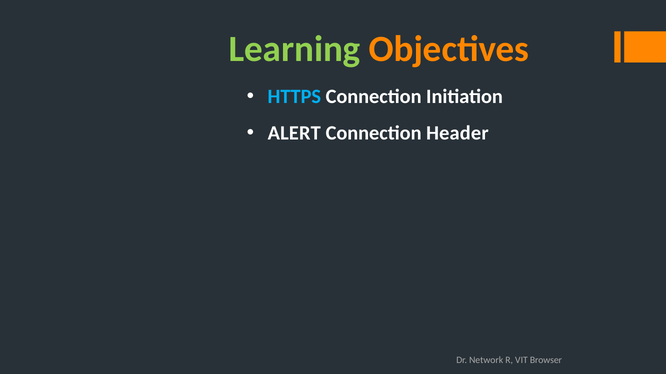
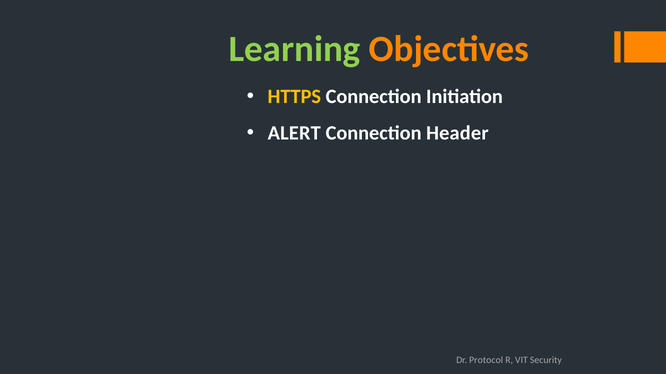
HTTPS colour: light blue -> yellow (294, 97)
Network: Network -> Protocol (486, 361)
Browser: Browser -> Security (546, 361)
